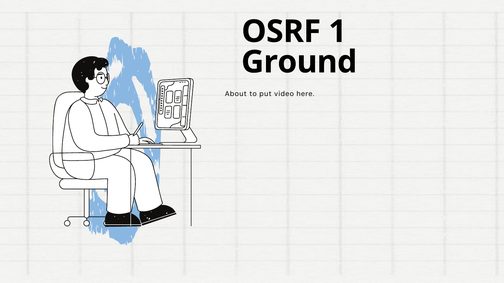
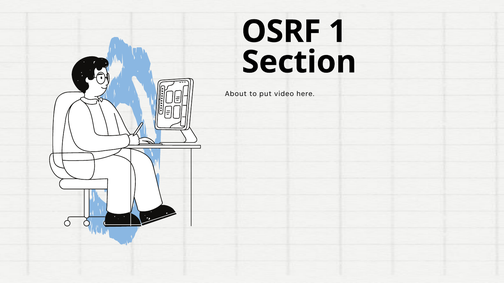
Ground: Ground -> Section (299, 62)
